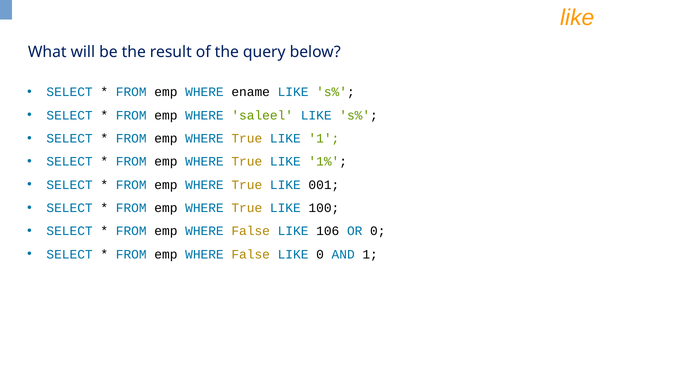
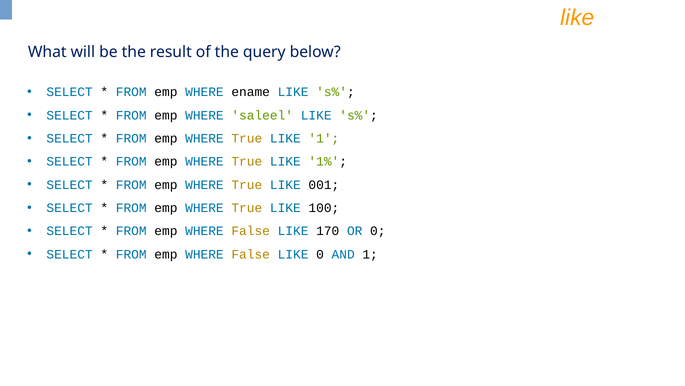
106: 106 -> 170 (328, 231)
